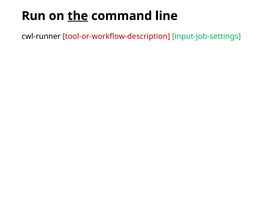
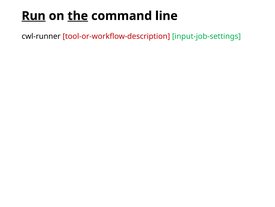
Run underline: none -> present (34, 16)
